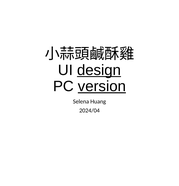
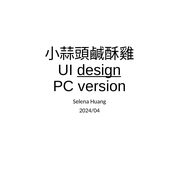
version underline: present -> none (102, 86)
